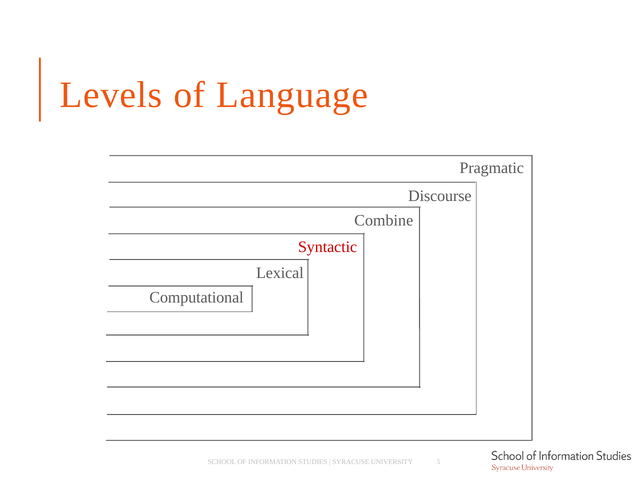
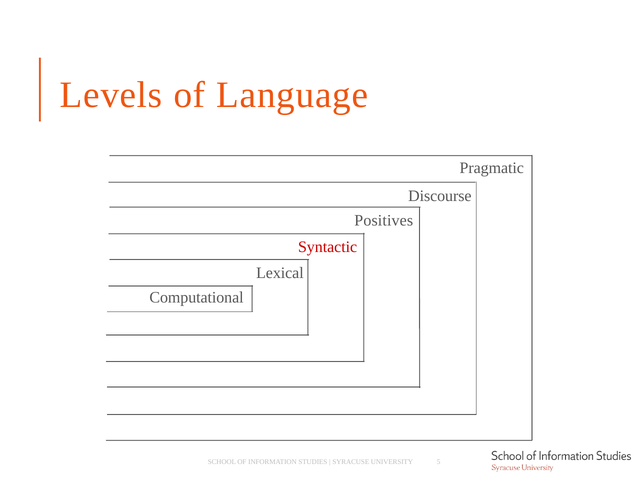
Combine: Combine -> Positives (384, 220)
